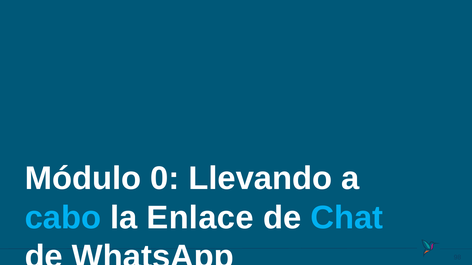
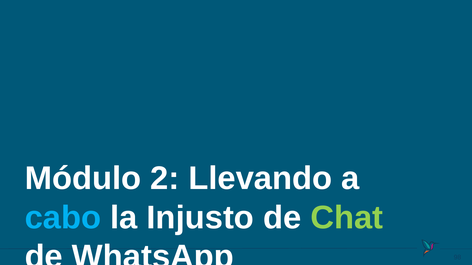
0: 0 -> 2 (165, 179)
Enlace: Enlace -> Injusto (200, 218)
Chat colour: light blue -> light green (347, 218)
